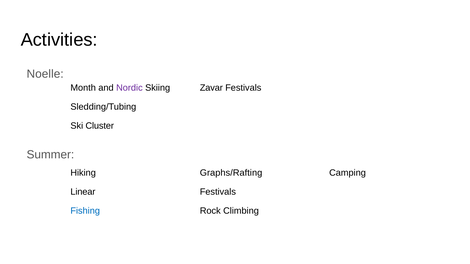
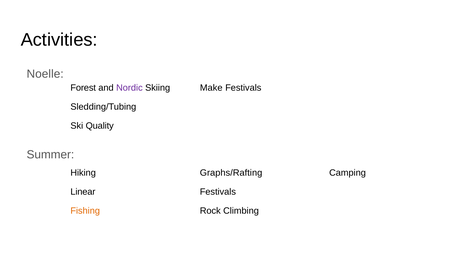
Month: Month -> Forest (83, 88)
Zavar: Zavar -> Make (211, 88)
Cluster: Cluster -> Quality (100, 126)
Fishing colour: blue -> orange (85, 211)
